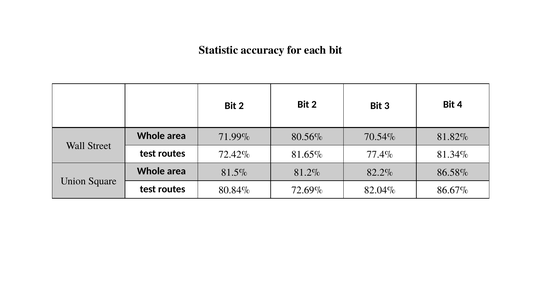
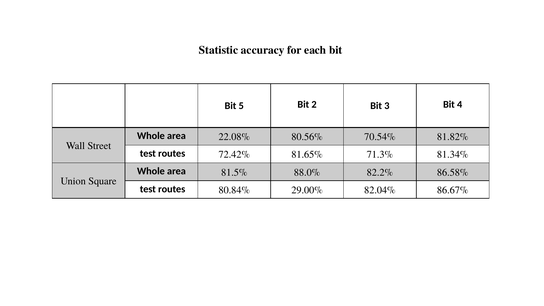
2: 2 -> 5 (241, 106)
71.99%: 71.99% -> 22.08% (234, 137)
77.4%: 77.4% -> 71.3% (380, 155)
81.2%: 81.2% -> 88.0% (307, 172)
72.69%: 72.69% -> 29.00% (307, 190)
